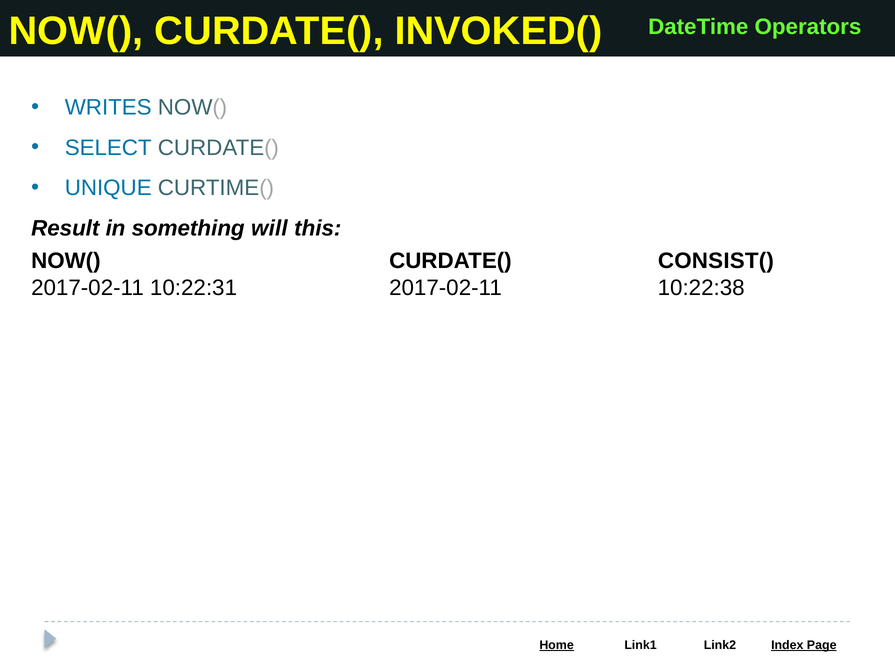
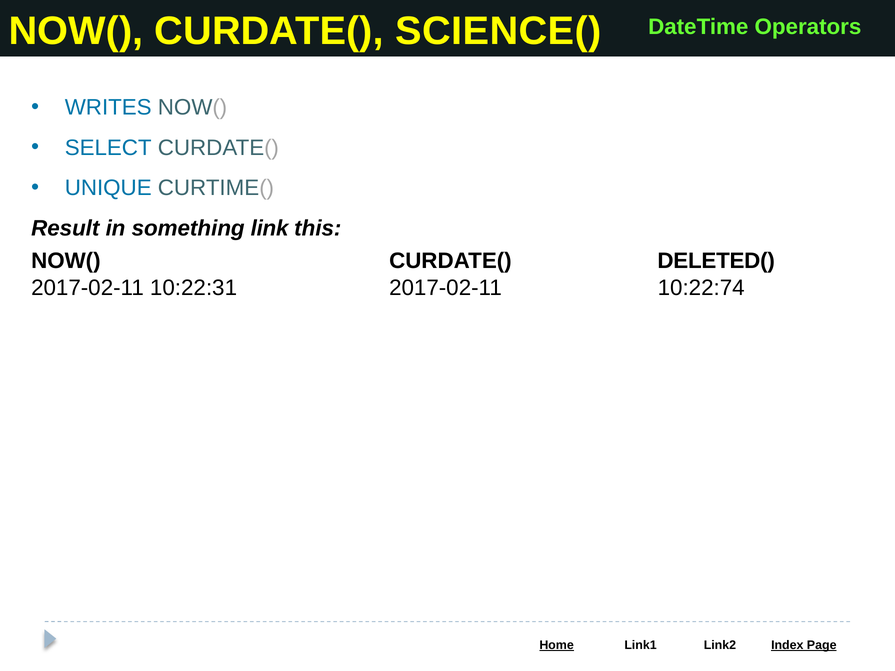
INVOKED(: INVOKED( -> SCIENCE( (498, 31)
will: will -> link (270, 228)
CONSIST(: CONSIST( -> DELETED( (716, 261)
10:22:38: 10:22:38 -> 10:22:74 (701, 288)
